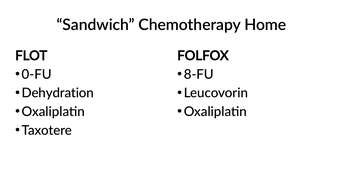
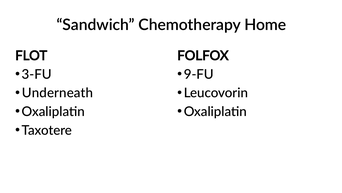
0-FU: 0-FU -> 3-FU (37, 74)
8-FU: 8-FU -> 9-FU (199, 74)
Dehydration: Dehydration -> Underneath (58, 93)
